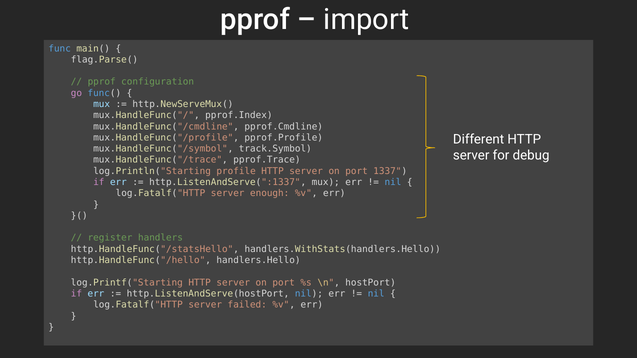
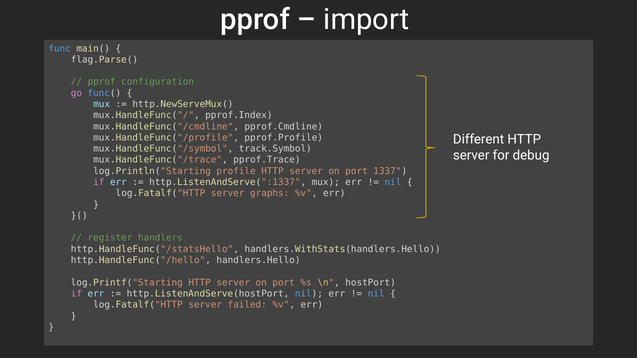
enough: enough -> graphs (270, 194)
